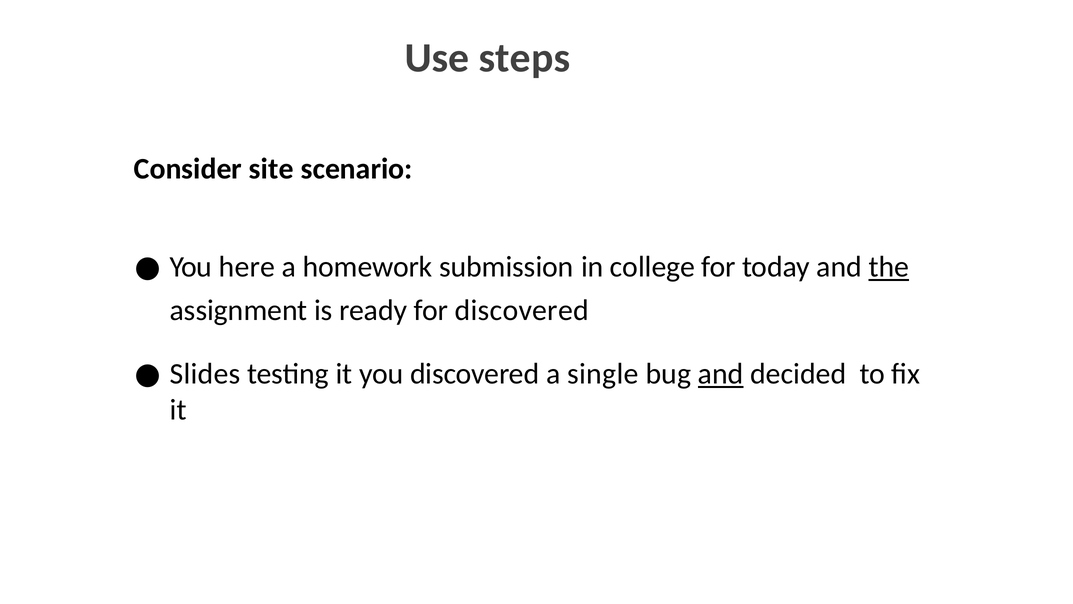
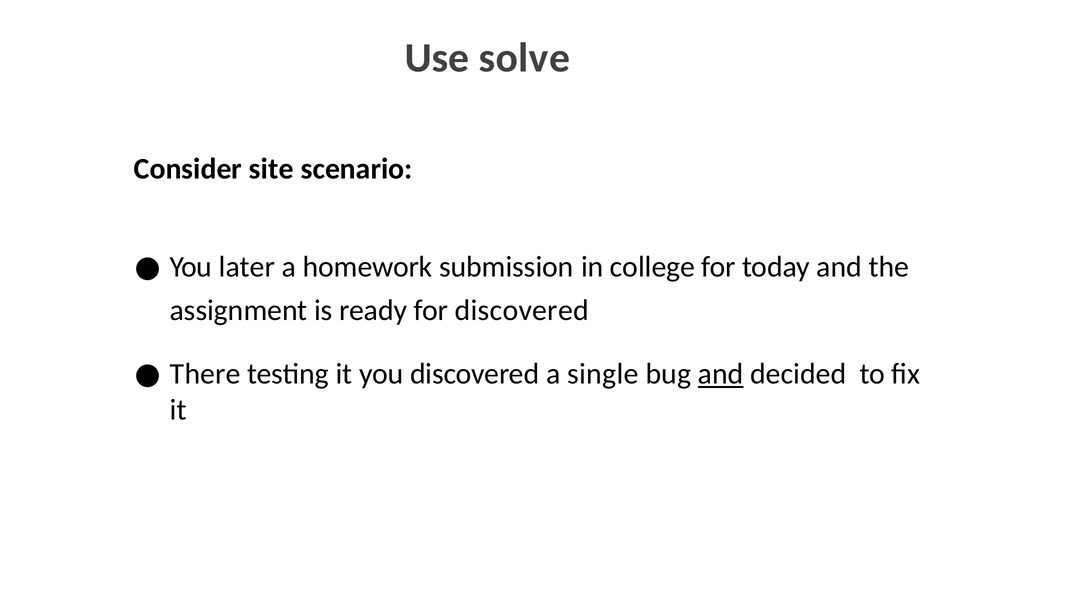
steps: steps -> solve (524, 58)
here: here -> later (247, 267)
the underline: present -> none (889, 267)
Slides: Slides -> There (205, 374)
